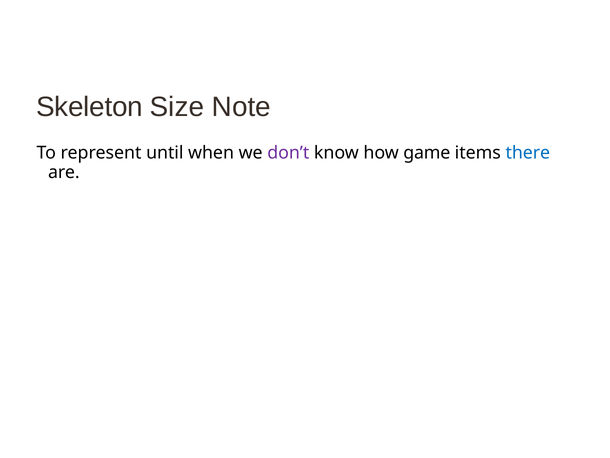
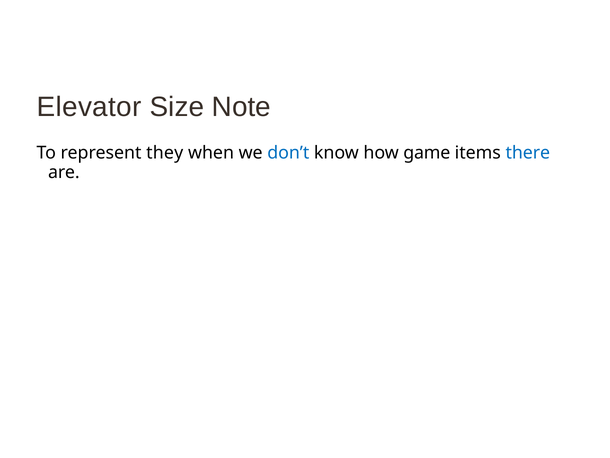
Skeleton: Skeleton -> Elevator (89, 107)
until: until -> they (165, 153)
don’t colour: purple -> blue (288, 153)
